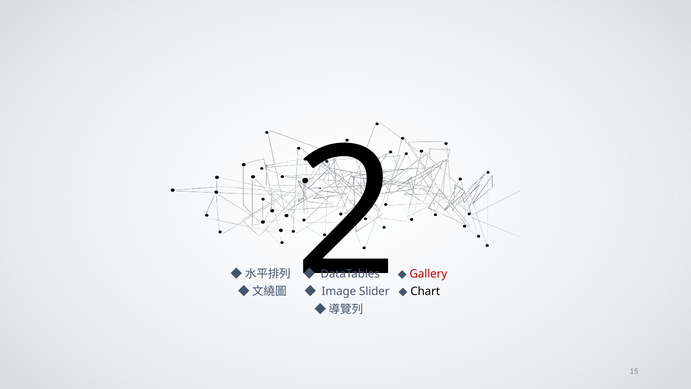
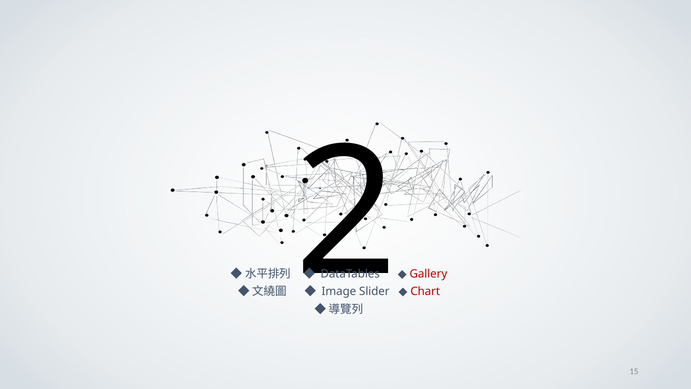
Chart colour: black -> red (425, 291)
